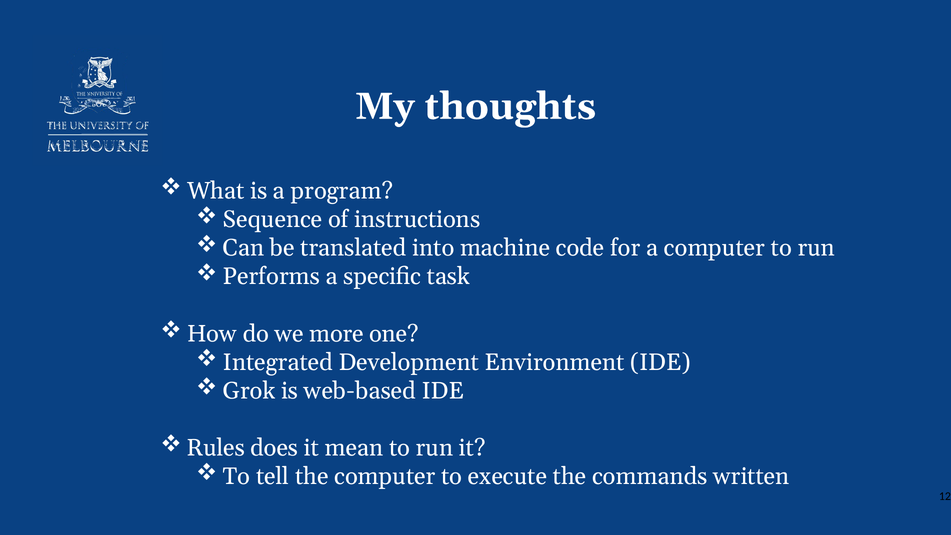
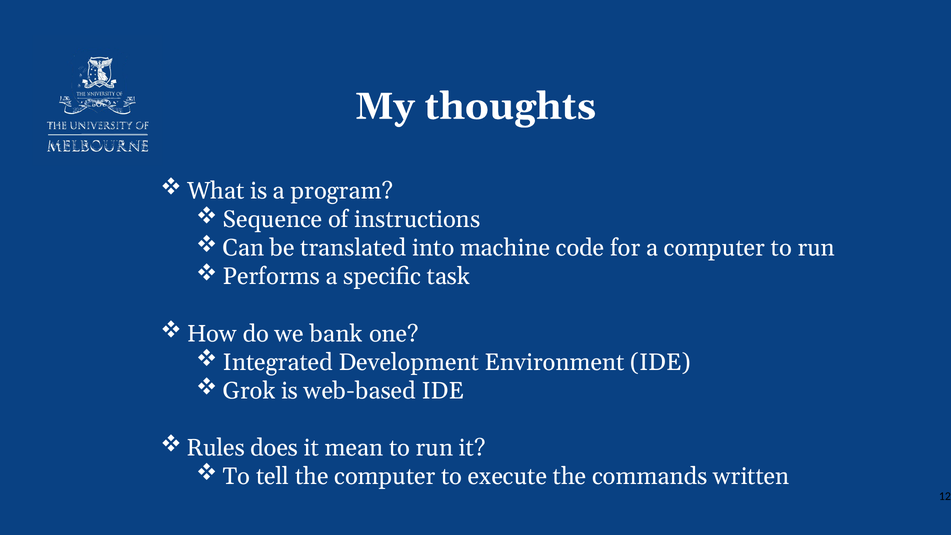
more: more -> bank (336, 334)
